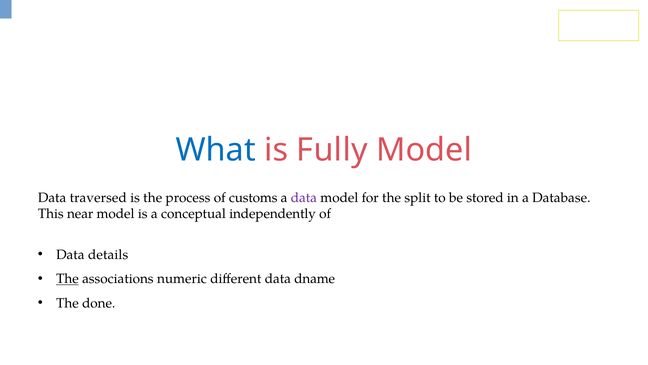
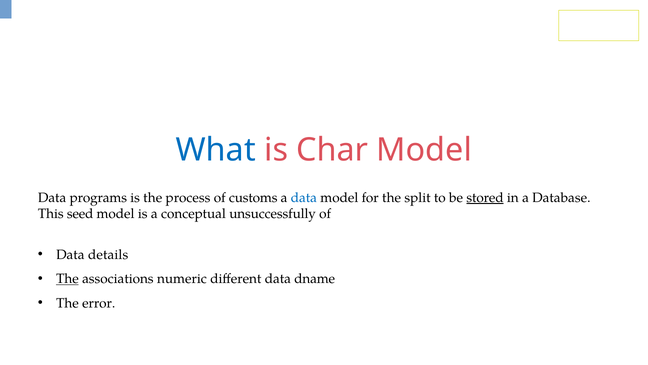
Fully: Fully -> Char (332, 150)
traversed: traversed -> programs (98, 197)
data colour: purple -> blue (304, 197)
stored underline: none -> present (485, 197)
near: near -> seed (80, 214)
independently: independently -> unsuccessfully (273, 214)
done: done -> error (99, 303)
